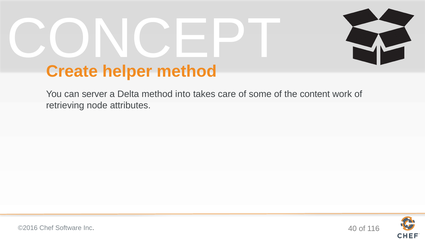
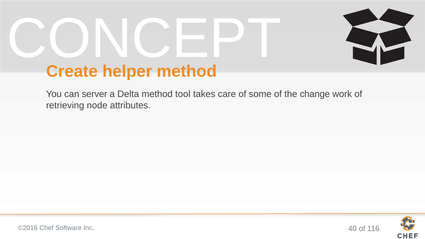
into: into -> tool (183, 94)
content: content -> change (315, 94)
